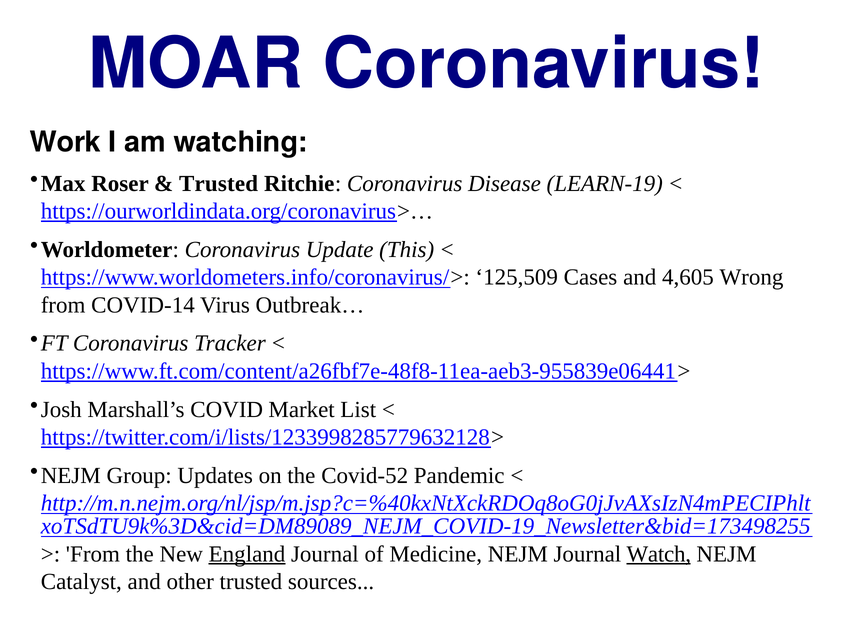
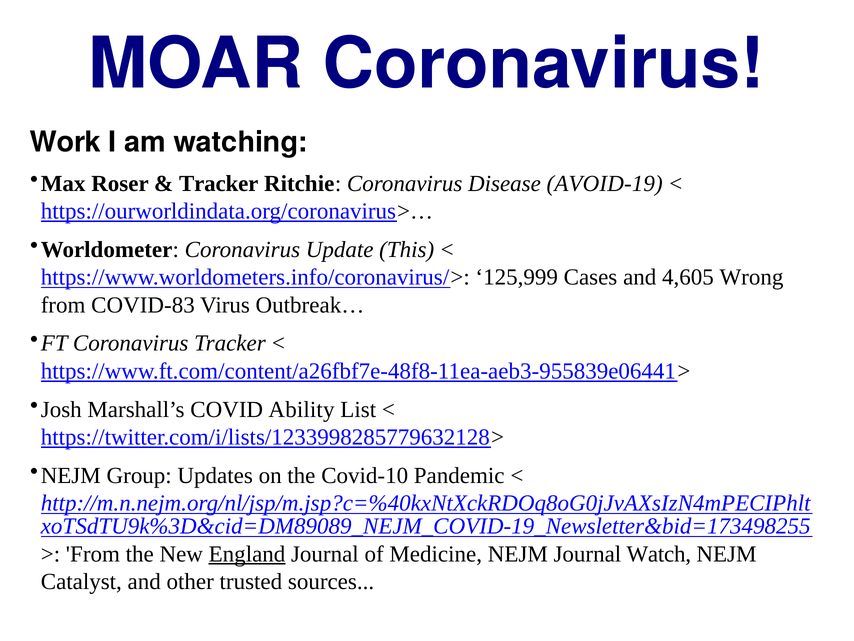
Trusted: Trusted -> Tracker (219, 183)
LEARN-19: LEARN-19 -> AVOID-19 (605, 183)
125,509: 125,509 -> 125,999 (517, 277)
COVID-14: COVID-14 -> COVID-83 (143, 305)
Market: Market -> Ability (301, 409)
Covid-52: Covid-52 -> Covid-10 (365, 475)
Watch underline: present -> none (659, 554)
